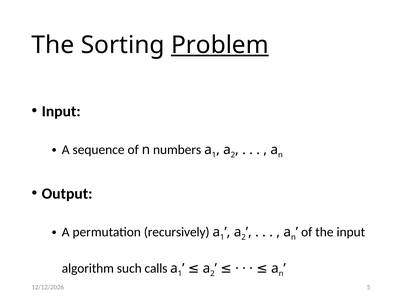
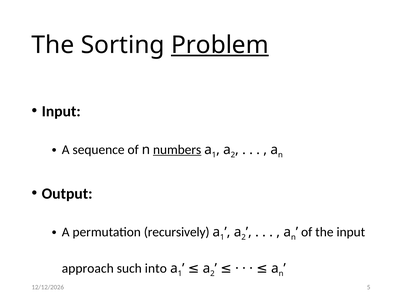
numbers underline: none -> present (177, 150)
algorithm: algorithm -> approach (88, 269)
calls: calls -> into (156, 269)
